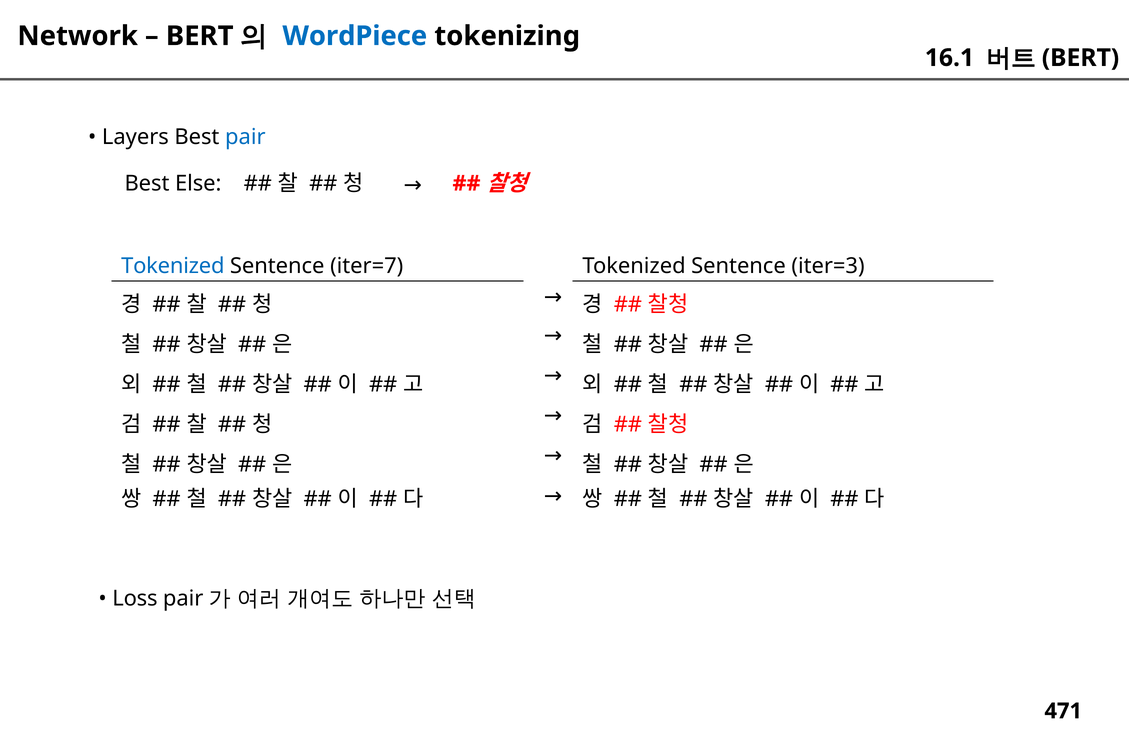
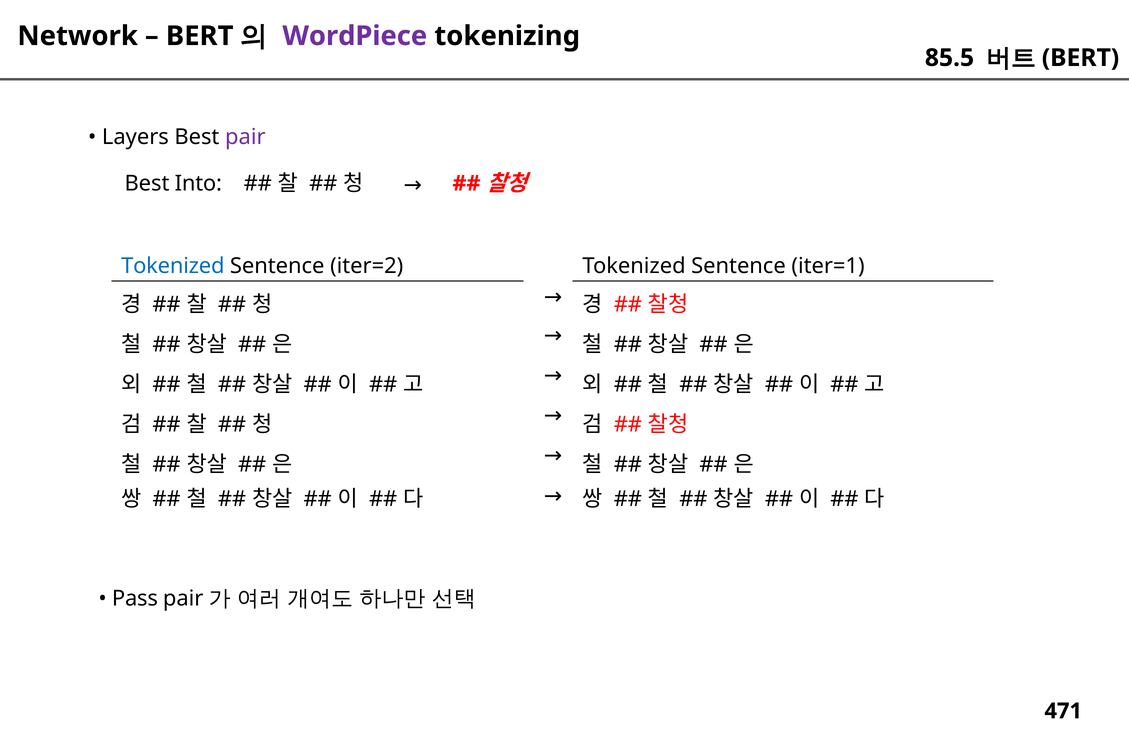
WordPiece colour: blue -> purple (355, 36)
16.1: 16.1 -> 85.5 (949, 58)
pair colour: blue -> purple (245, 137)
Else: Else -> Into (198, 183)
iter=7: iter=7 -> iter=2 (367, 266)
iter=3: iter=3 -> iter=1 (828, 266)
Loss: Loss -> Pass (135, 599)
